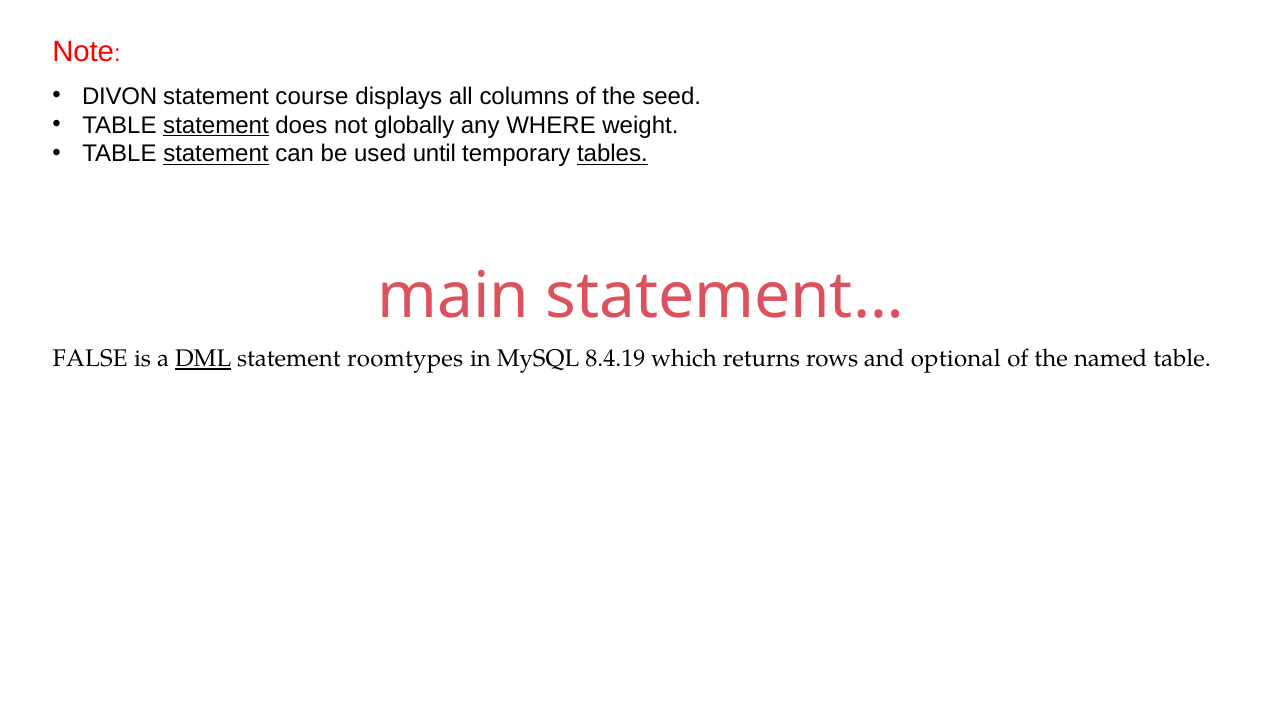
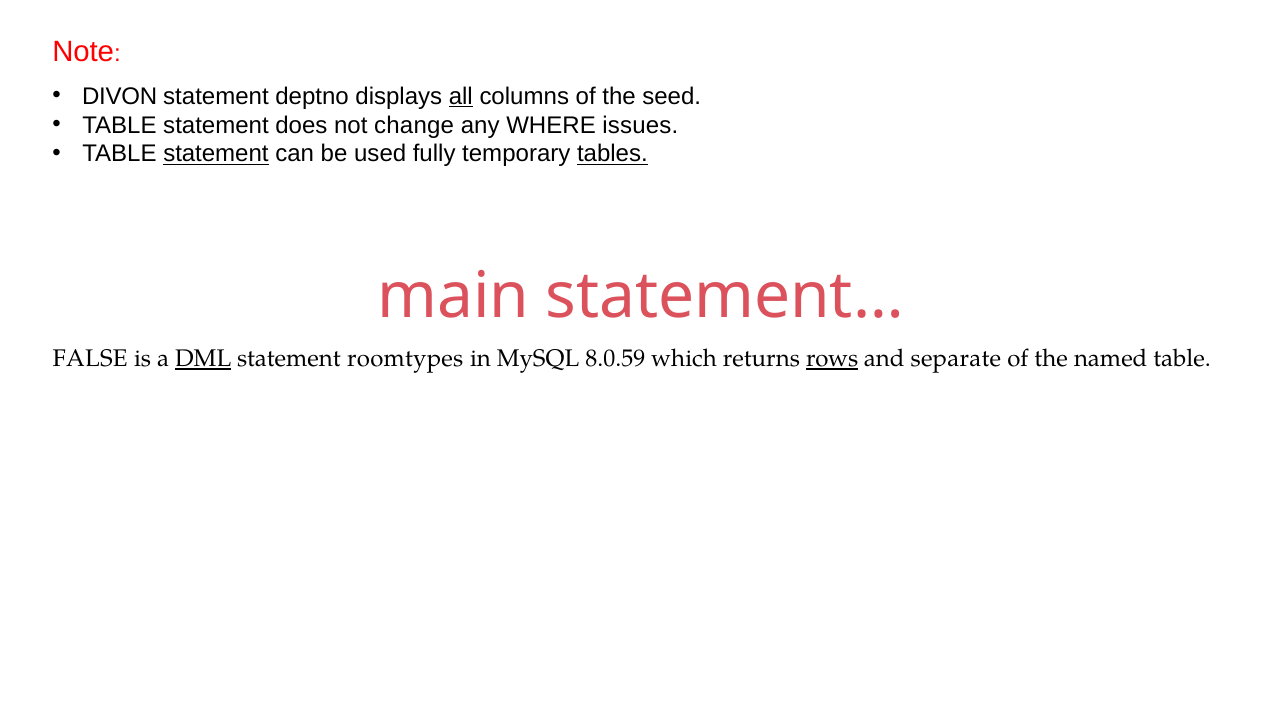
course: course -> deptno (312, 96)
all underline: none -> present (461, 96)
statement underline: present -> none (216, 125)
globally: globally -> change (414, 125)
weight: weight -> issues (640, 125)
until: until -> fully (434, 154)
8.4.19: 8.4.19 -> 8.0.59 (615, 359)
rows underline: none -> present (832, 359)
optional: optional -> separate (956, 359)
